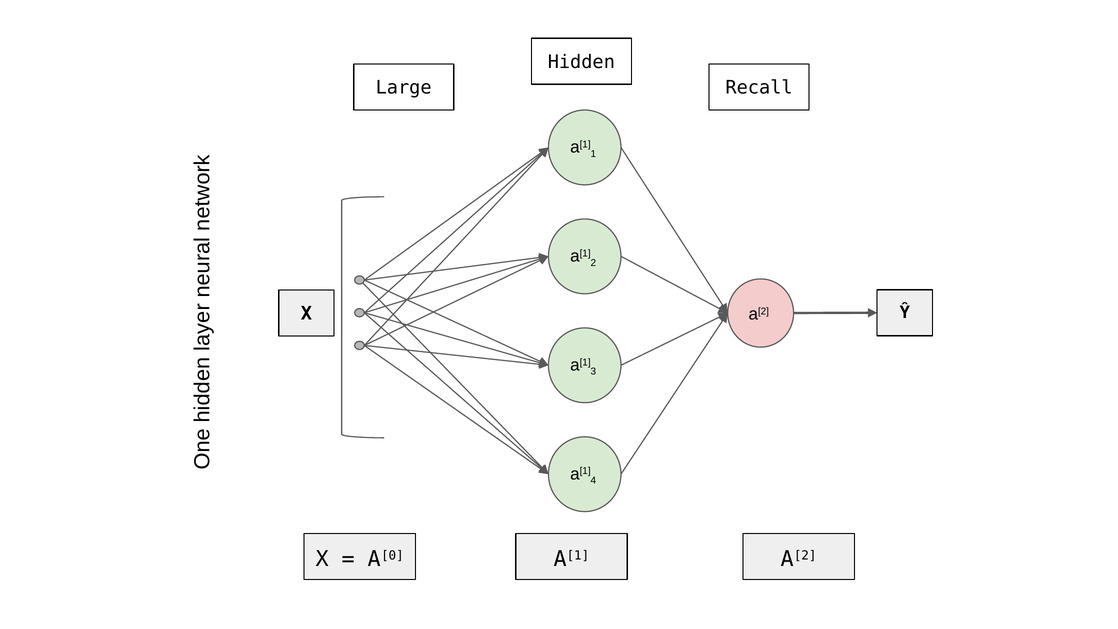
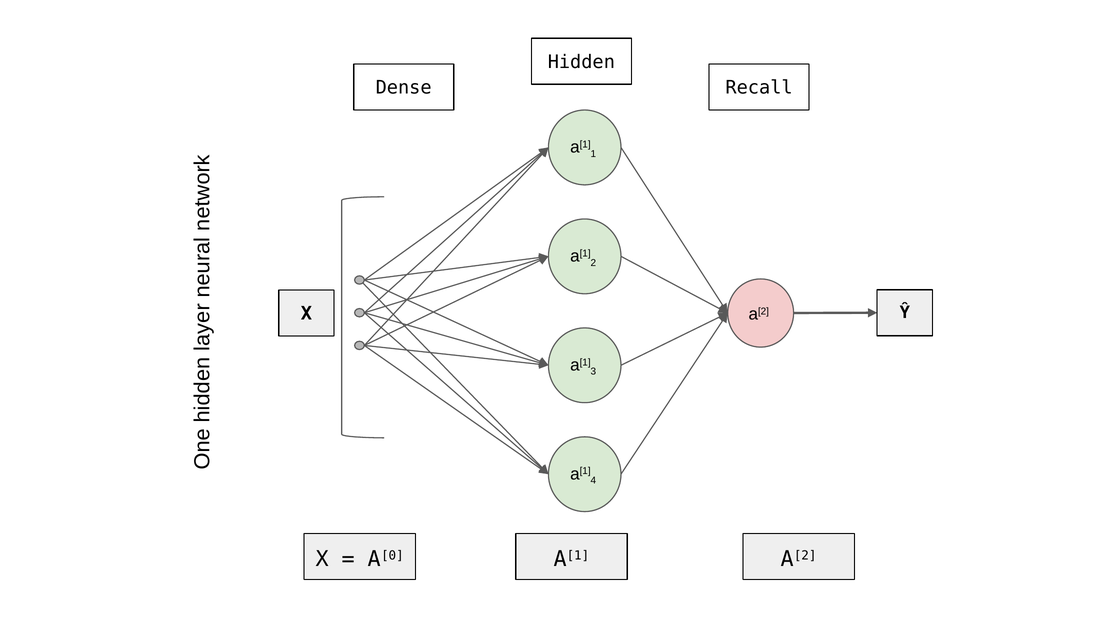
Large: Large -> Dense (404, 88)
